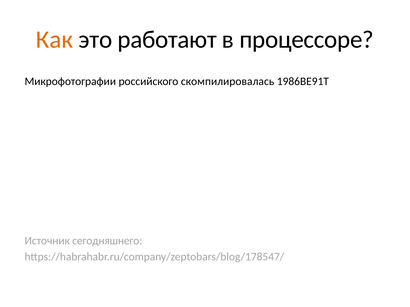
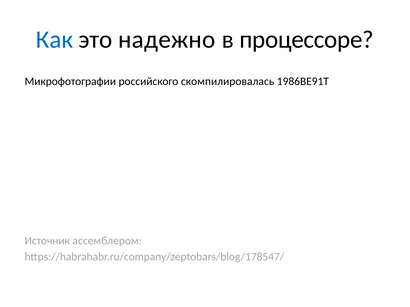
Как colour: orange -> blue (54, 40)
работают: работают -> надежно (167, 40)
сегодняшнего: сегодняшнего -> ассемблером (107, 241)
